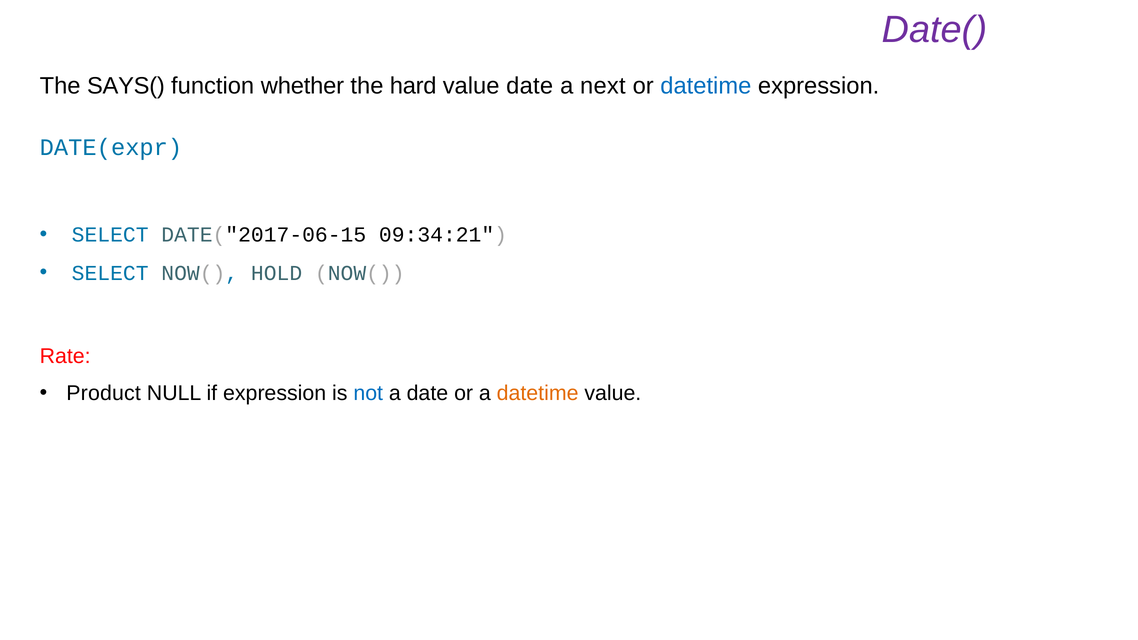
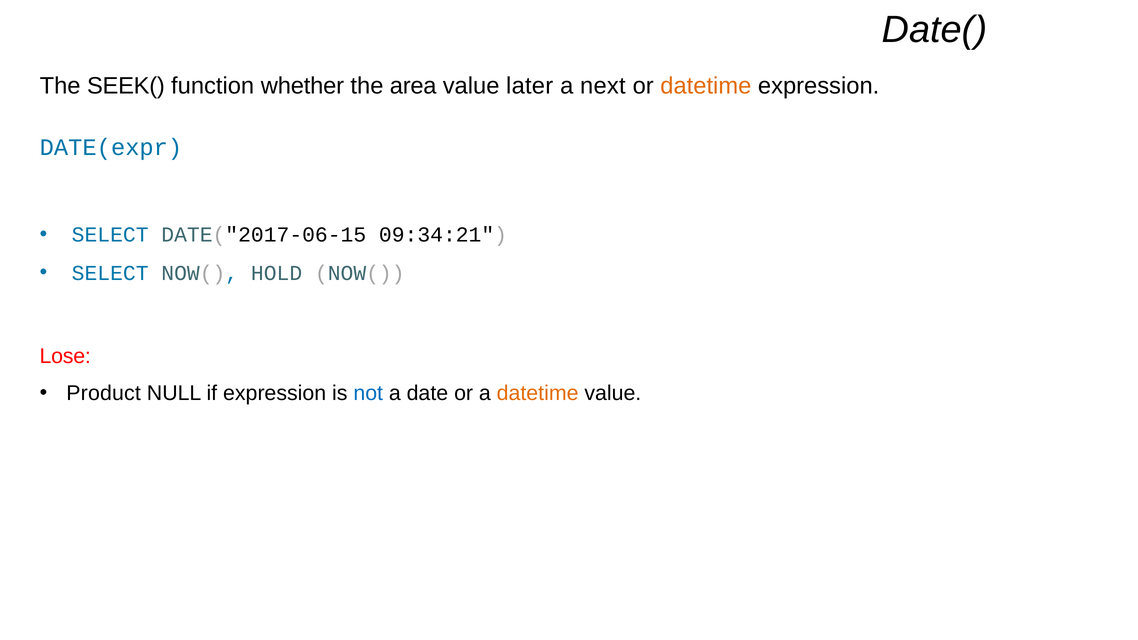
Date( colour: purple -> black (935, 30)
SAYS(: SAYS( -> SEEK( (126, 86)
hard: hard -> area (413, 86)
value date: date -> later (530, 86)
datetime colour: blue -> orange (706, 86)
Rate: Rate -> Lose (65, 356)
